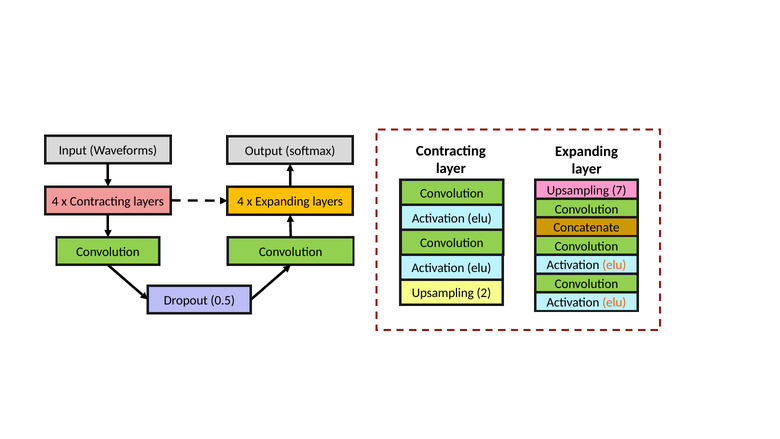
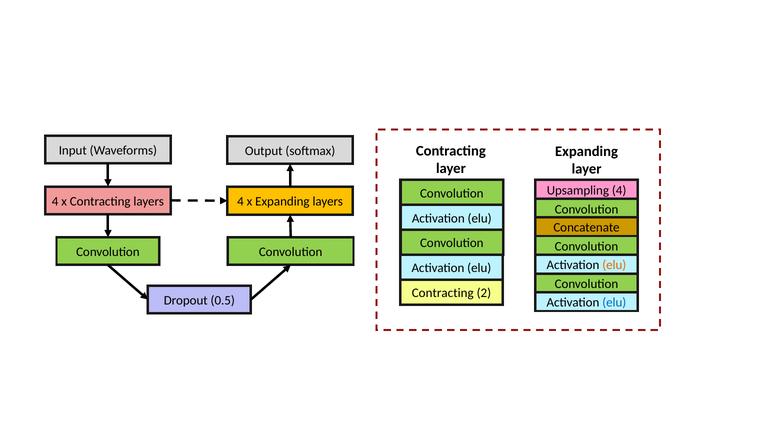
Upsampling 7: 7 -> 4 (619, 190)
Upsampling: Upsampling -> Contracting (443, 293)
elu colour: orange -> blue (614, 302)
